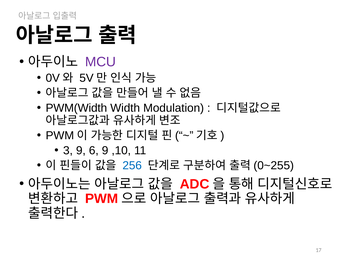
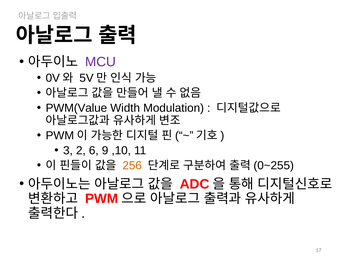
PWM(Width: PWM(Width -> PWM(Value (76, 108)
3 9: 9 -> 2 (81, 150)
256 colour: blue -> orange (132, 165)
